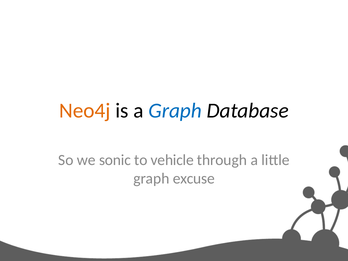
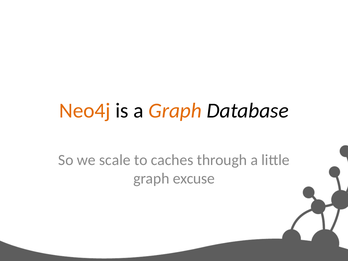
Graph colour: blue -> orange (175, 111)
sonic: sonic -> scale (115, 160)
vehicle: vehicle -> caches (172, 160)
